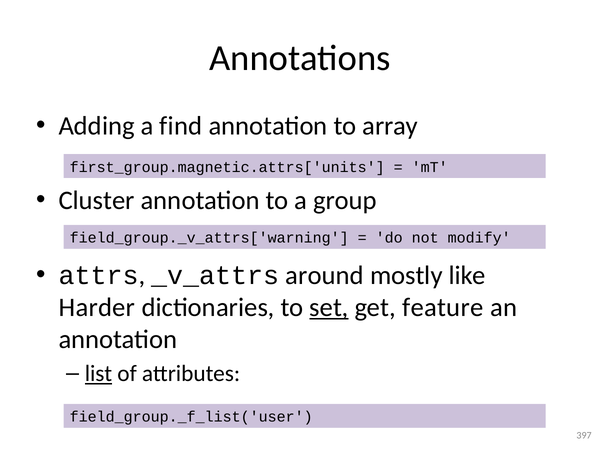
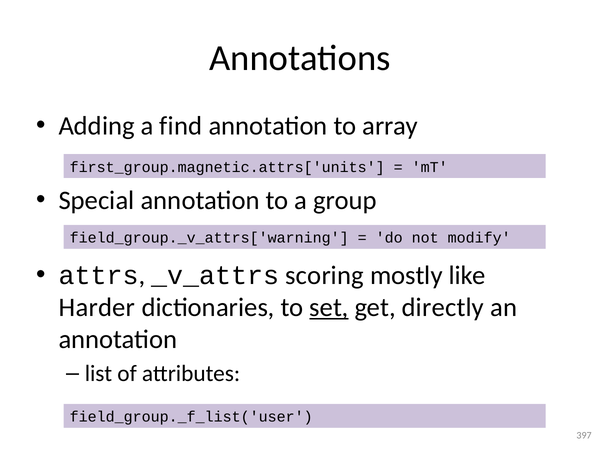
Cluster: Cluster -> Special (97, 201)
around: around -> scoring (325, 275)
feature: feature -> directly (443, 307)
list underline: present -> none (98, 374)
